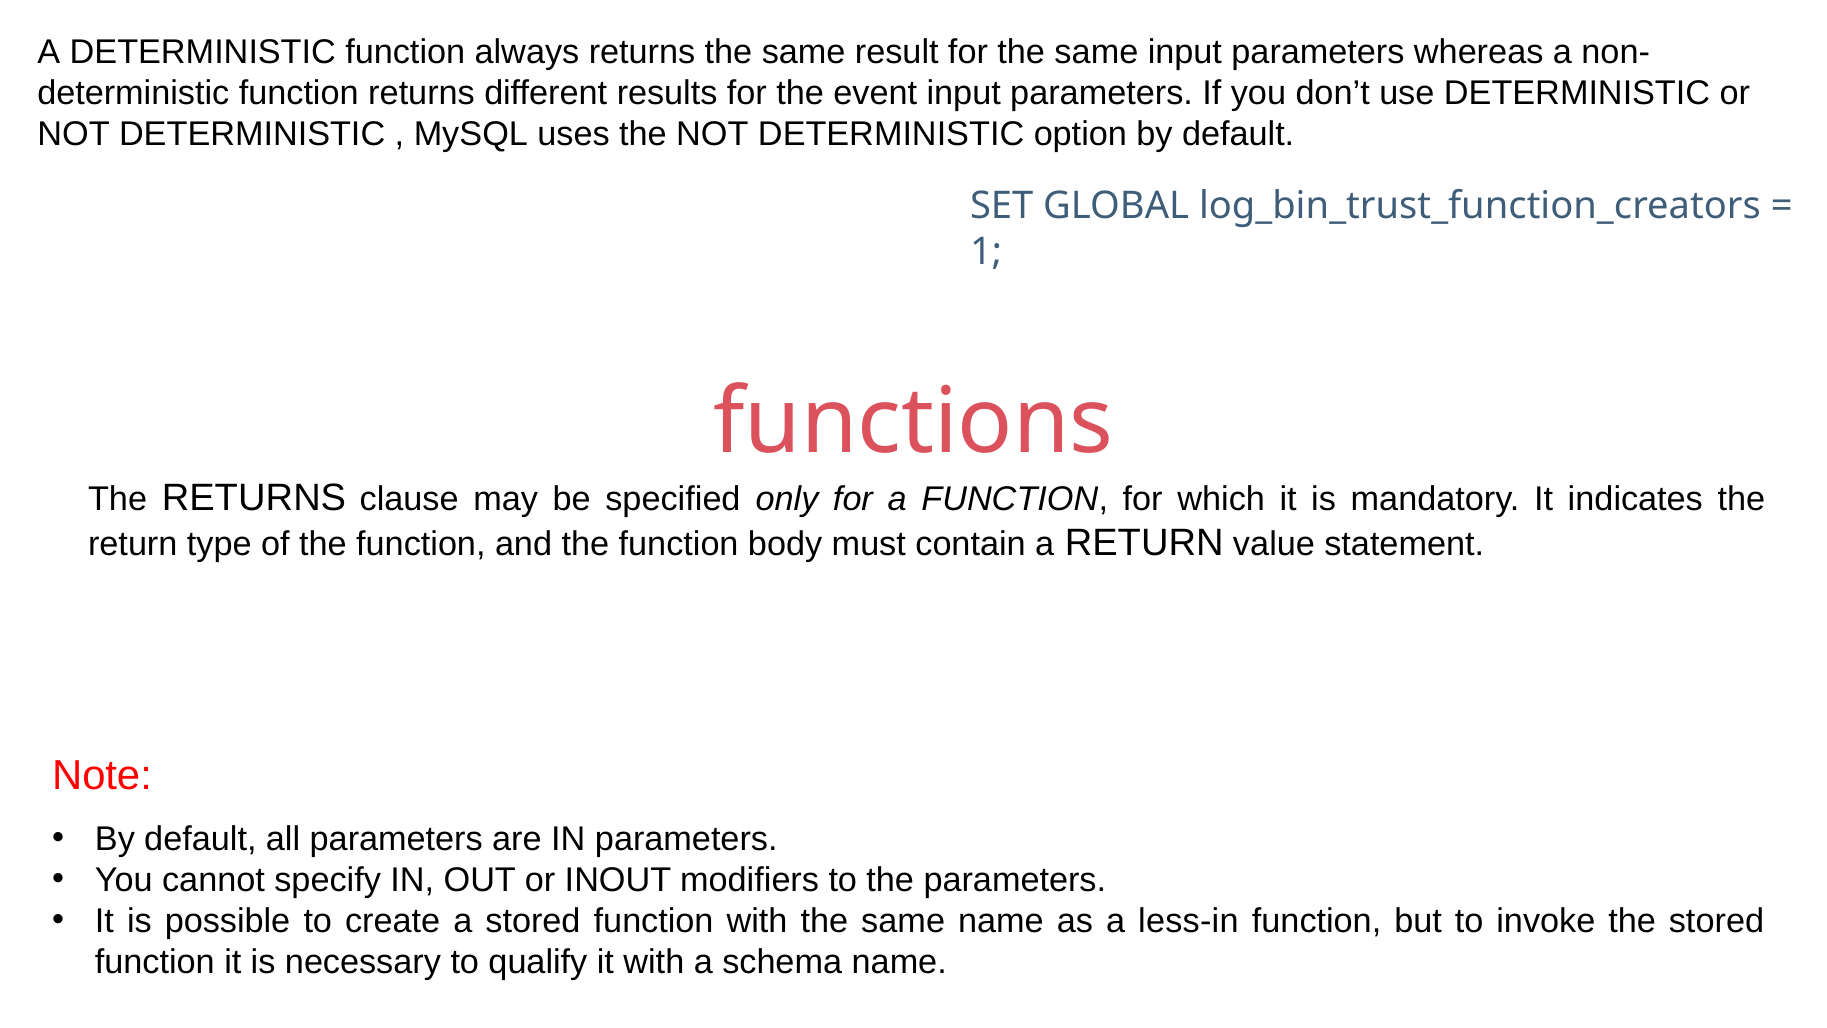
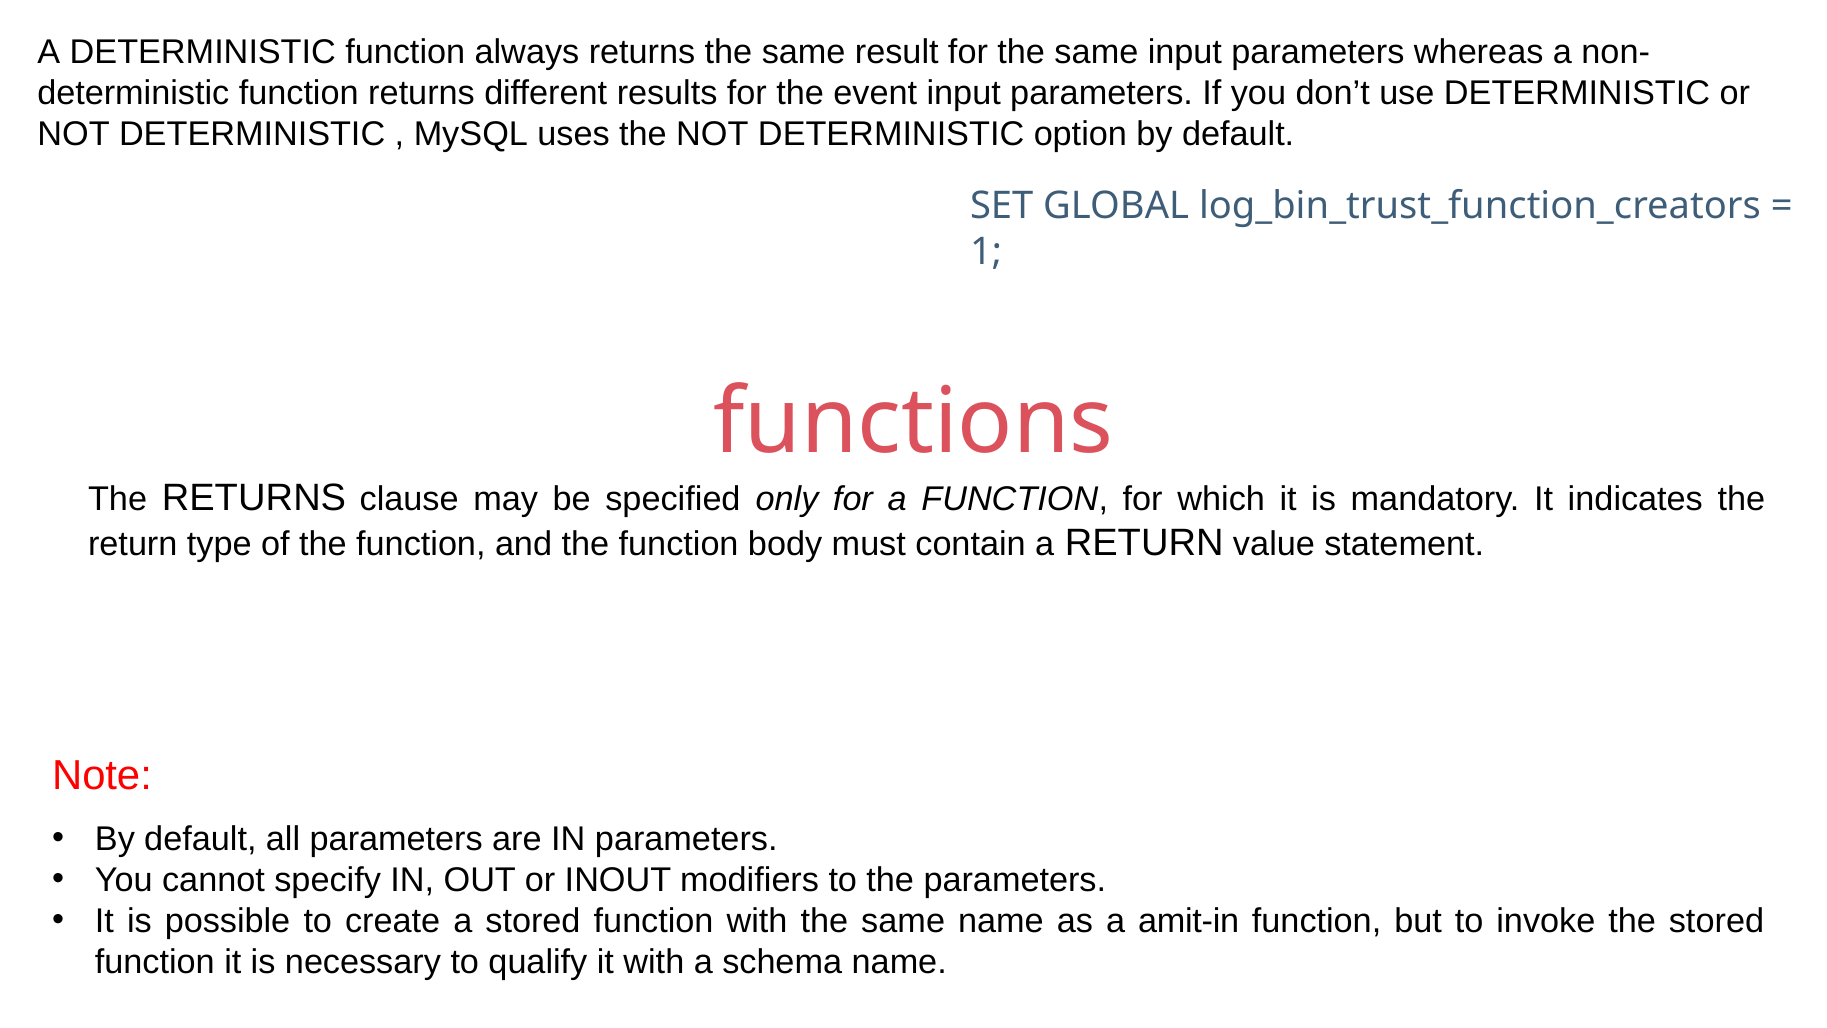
less-in: less-in -> amit-in (1189, 921)
